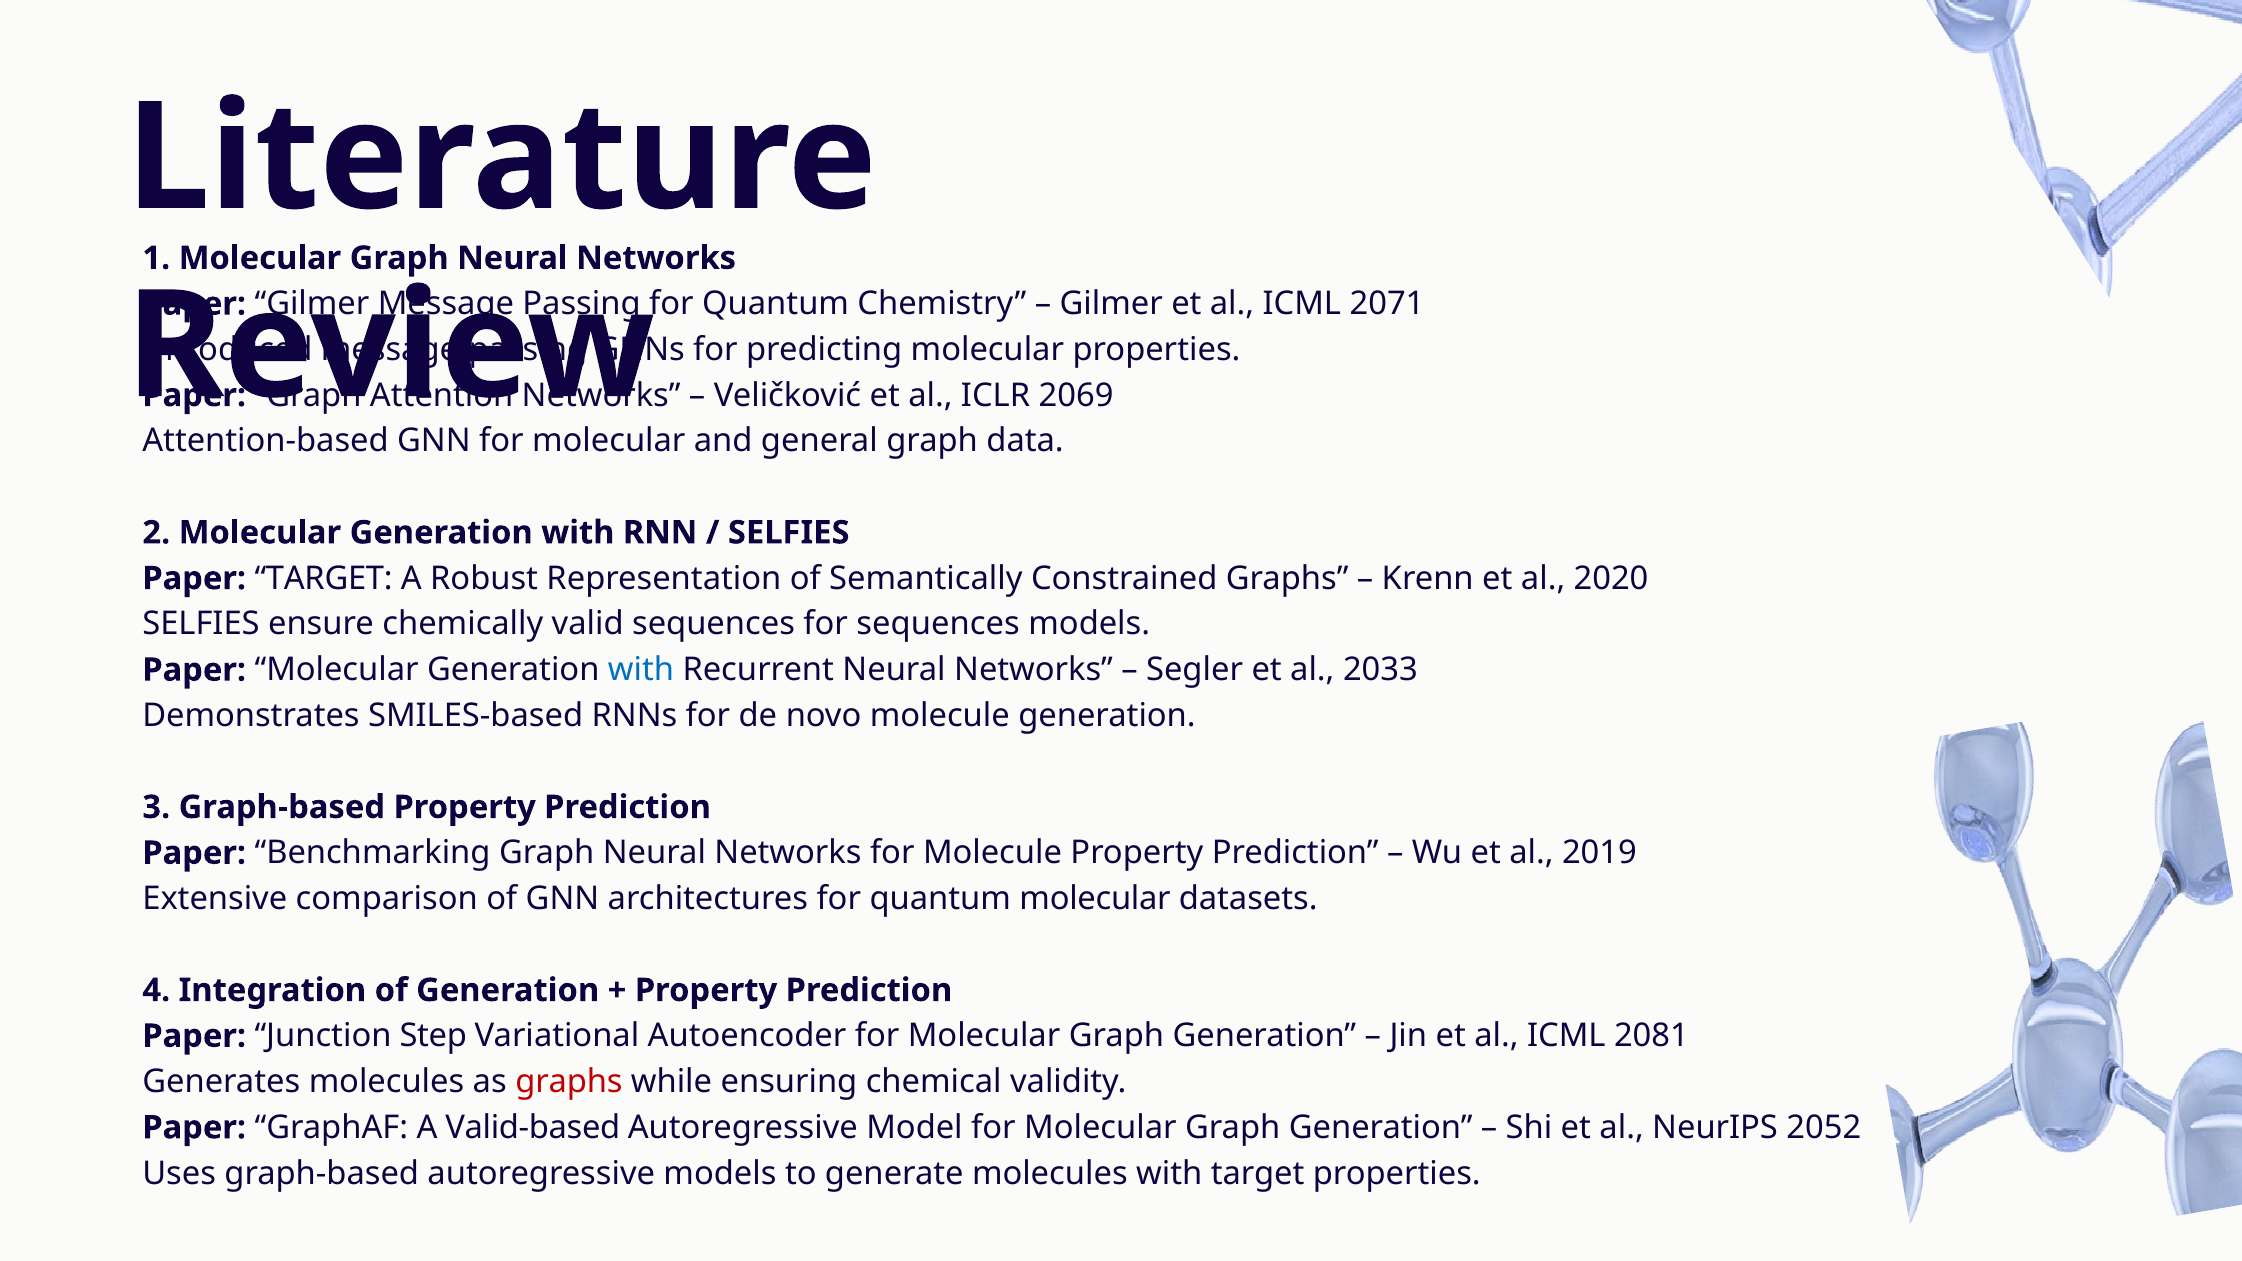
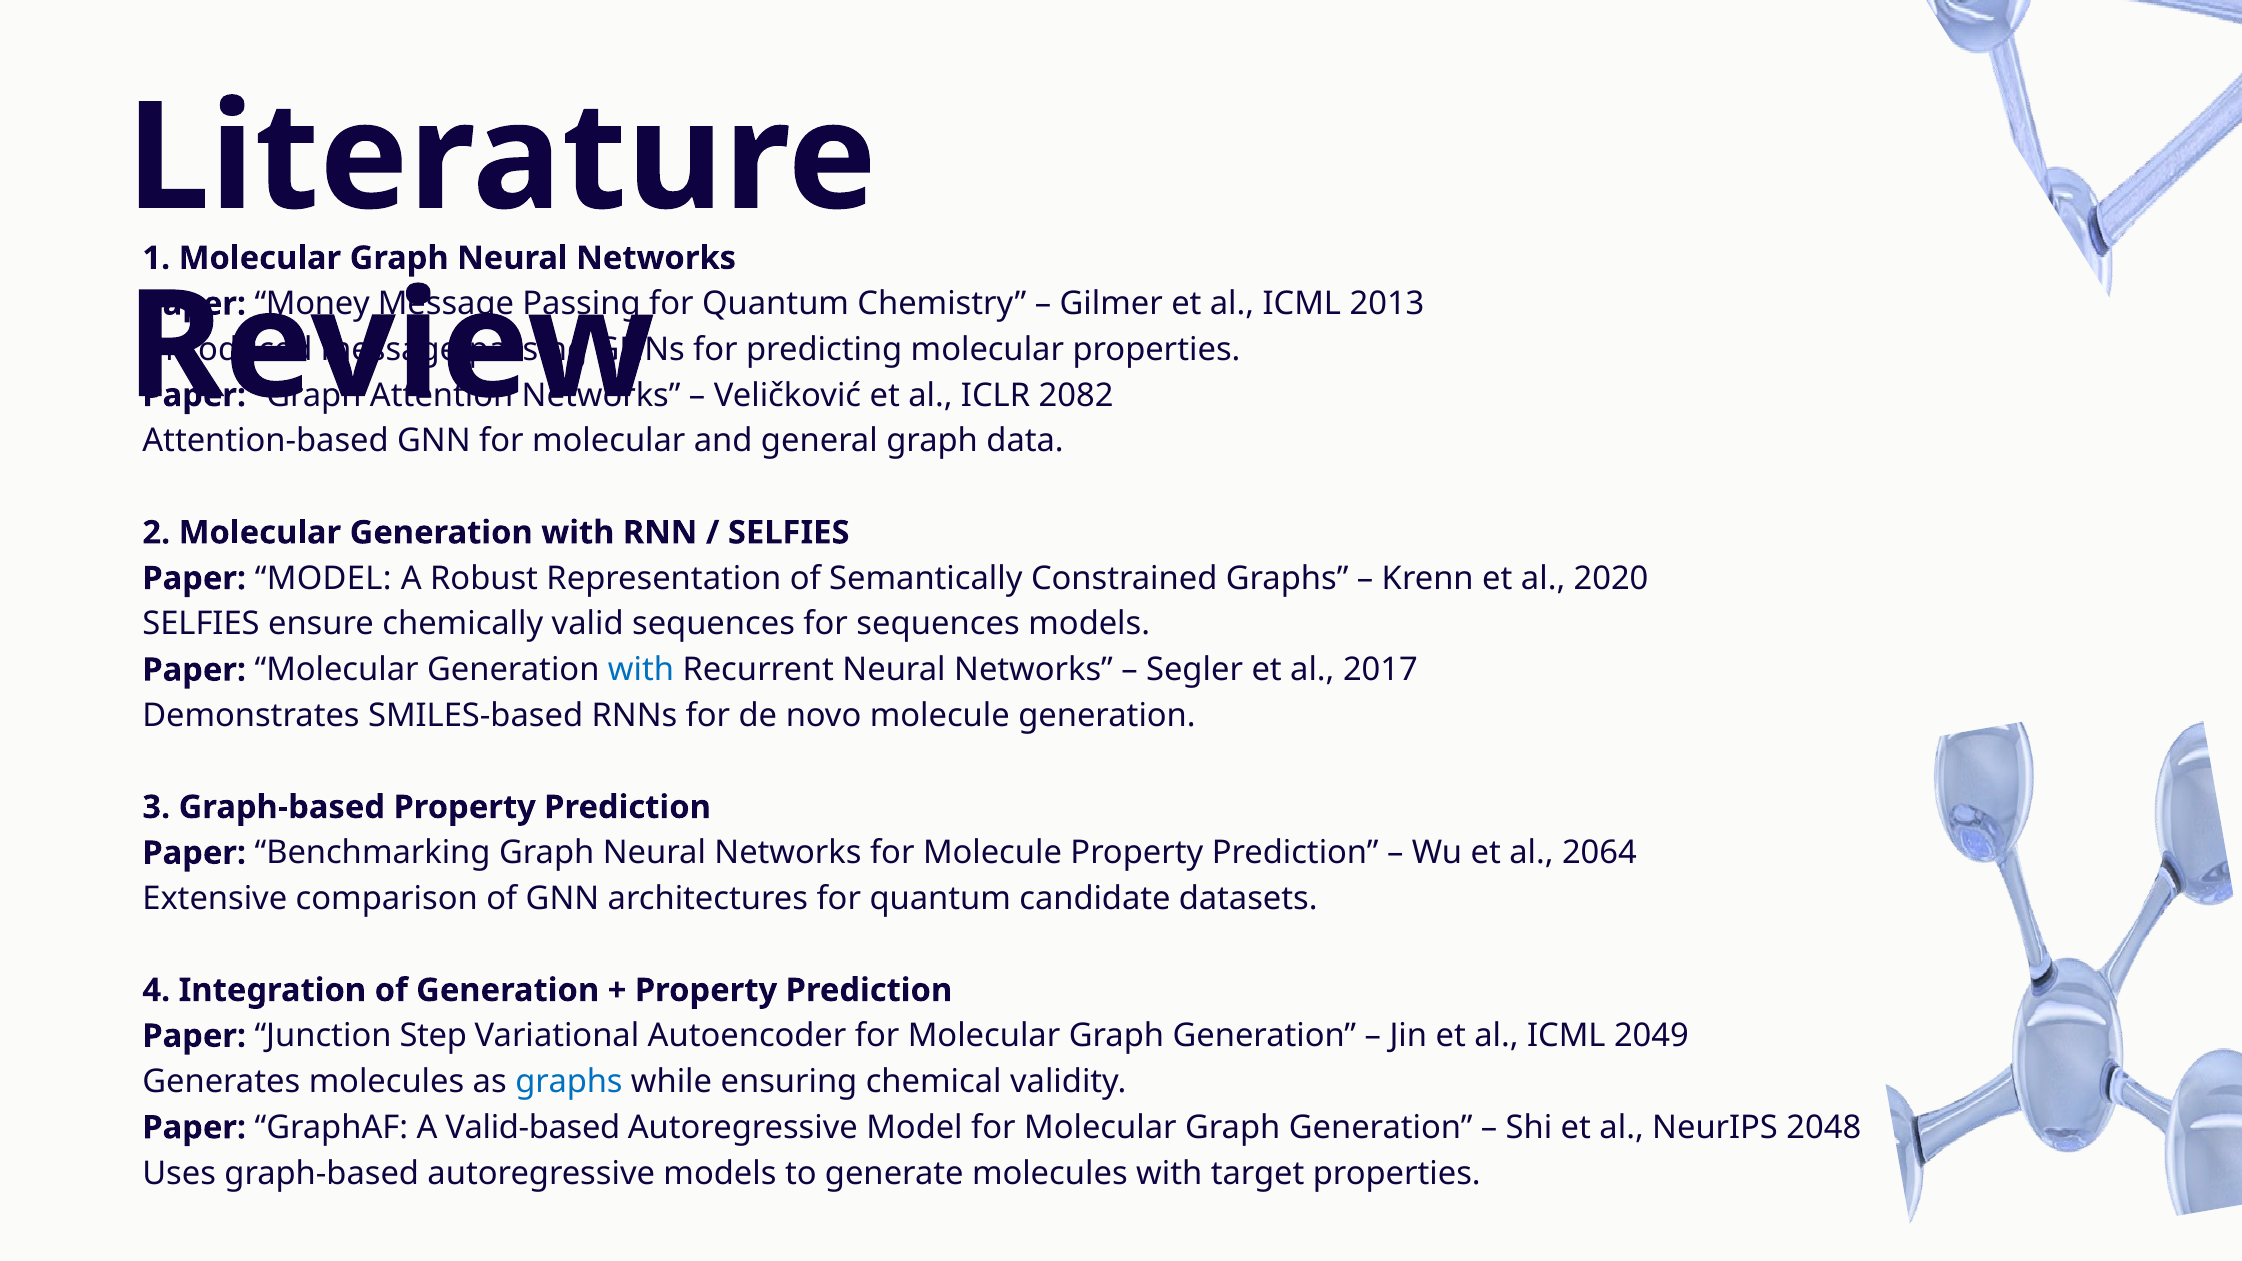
Paper Gilmer: Gilmer -> Money (312, 304)
2071: 2071 -> 2013 (1387, 304)
2069: 2069 -> 2082 (1076, 395)
Paper TARGET: TARGET -> MODEL (323, 578)
2033: 2033 -> 2017 (1380, 670)
2019: 2019 -> 2064 (1599, 853)
quantum molecular: molecular -> candidate (1095, 899)
2081: 2081 -> 2049 (1651, 1036)
graphs colour: red -> blue (569, 1082)
2052: 2052 -> 2048 (1824, 1128)
